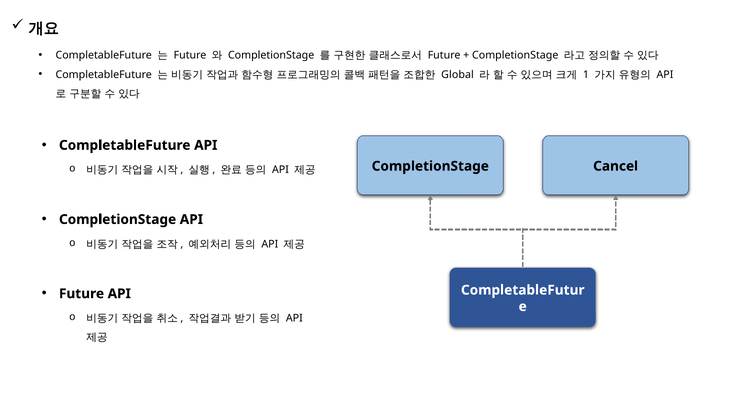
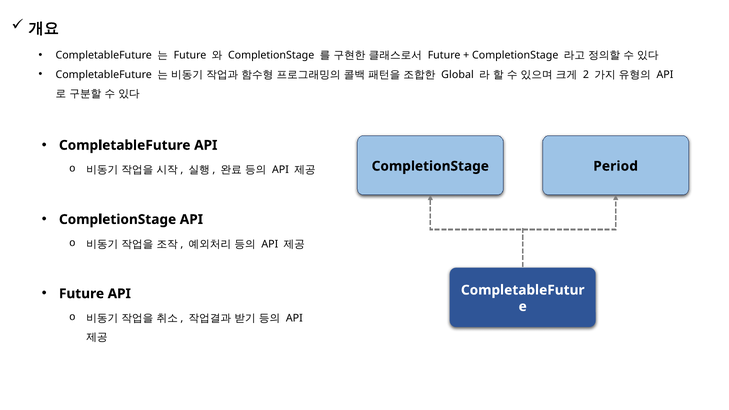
1: 1 -> 2 (586, 75)
Cancel: Cancel -> Period (616, 166)
